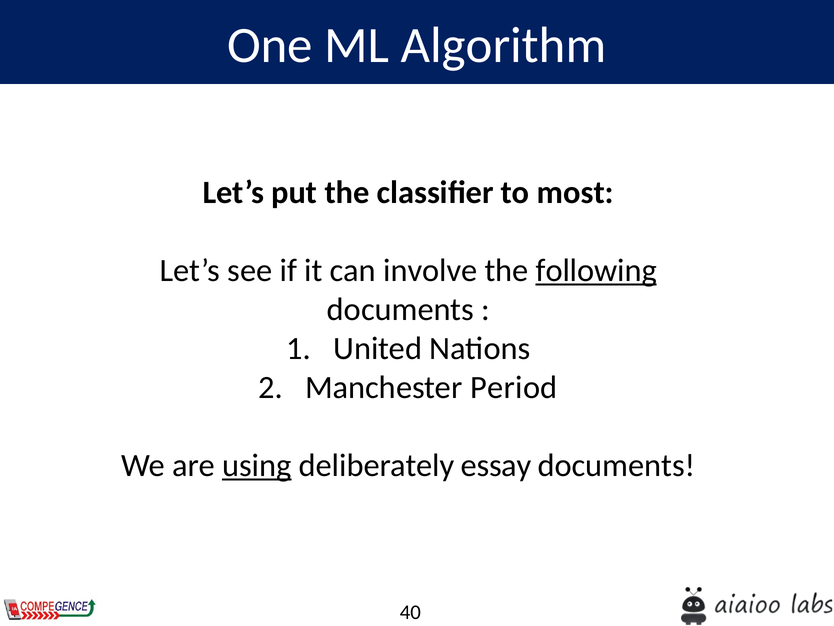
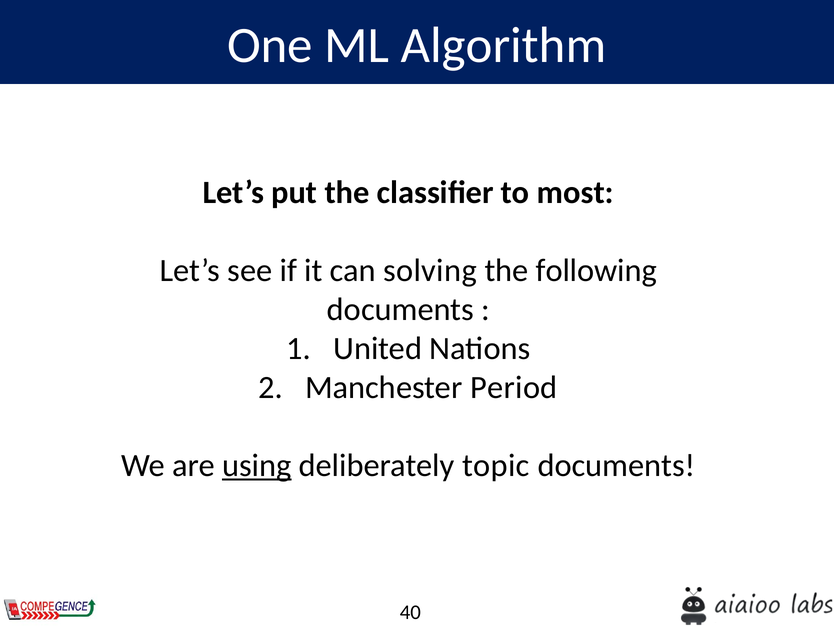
involve: involve -> solving (430, 270)
following underline: present -> none (596, 270)
essay: essay -> topic (496, 465)
